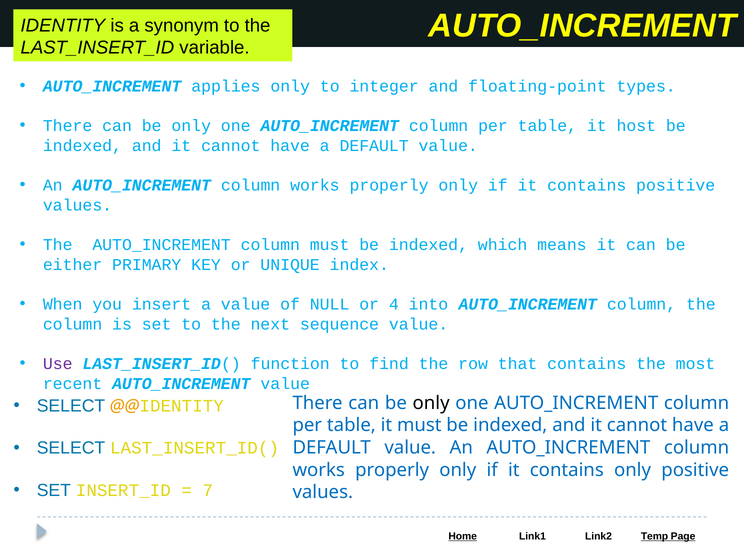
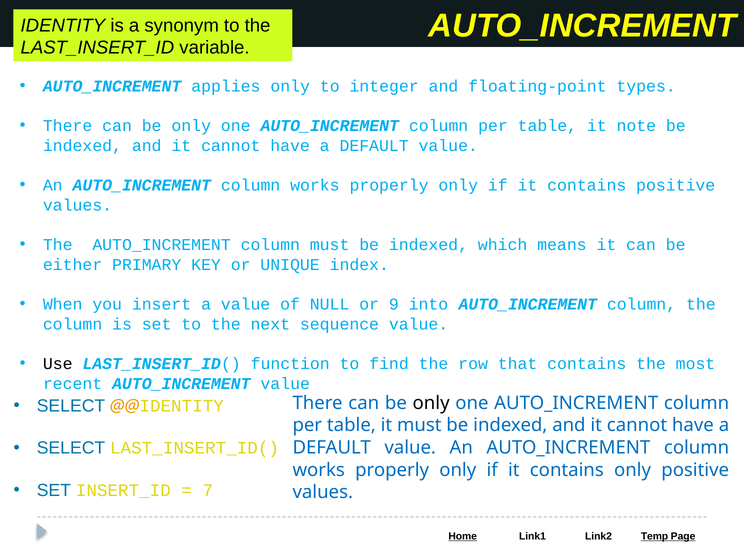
host: host -> note (636, 126)
4: 4 -> 9 (394, 304)
Use colour: purple -> black (58, 364)
